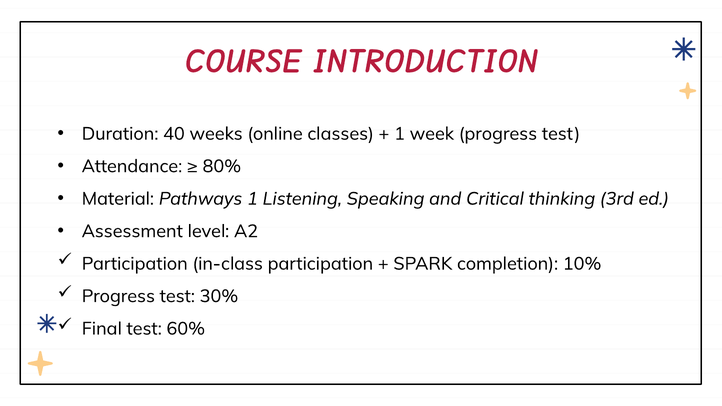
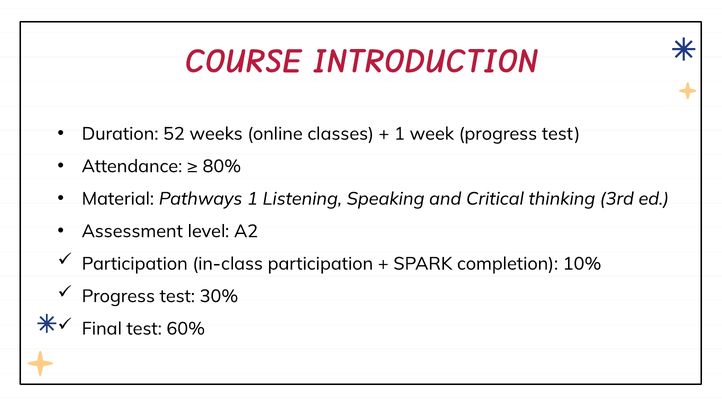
40: 40 -> 52 (174, 134)
